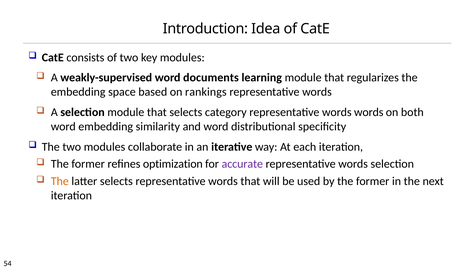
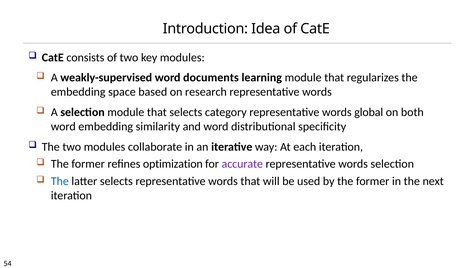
rankings: rankings -> research (206, 92)
words words: words -> global (369, 112)
The colour: orange -> blue (60, 181)
